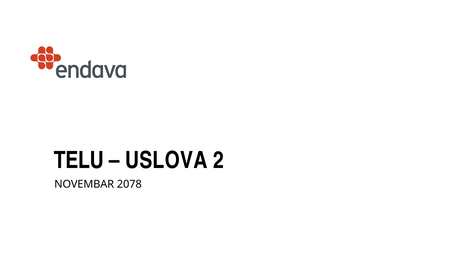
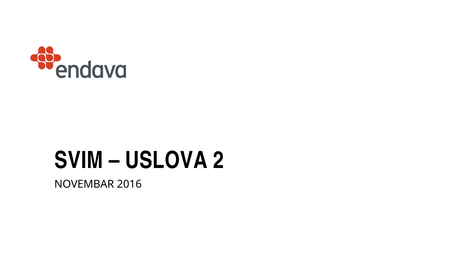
TELU: TELU -> SVIM (79, 160)
2078: 2078 -> 2016 (129, 184)
